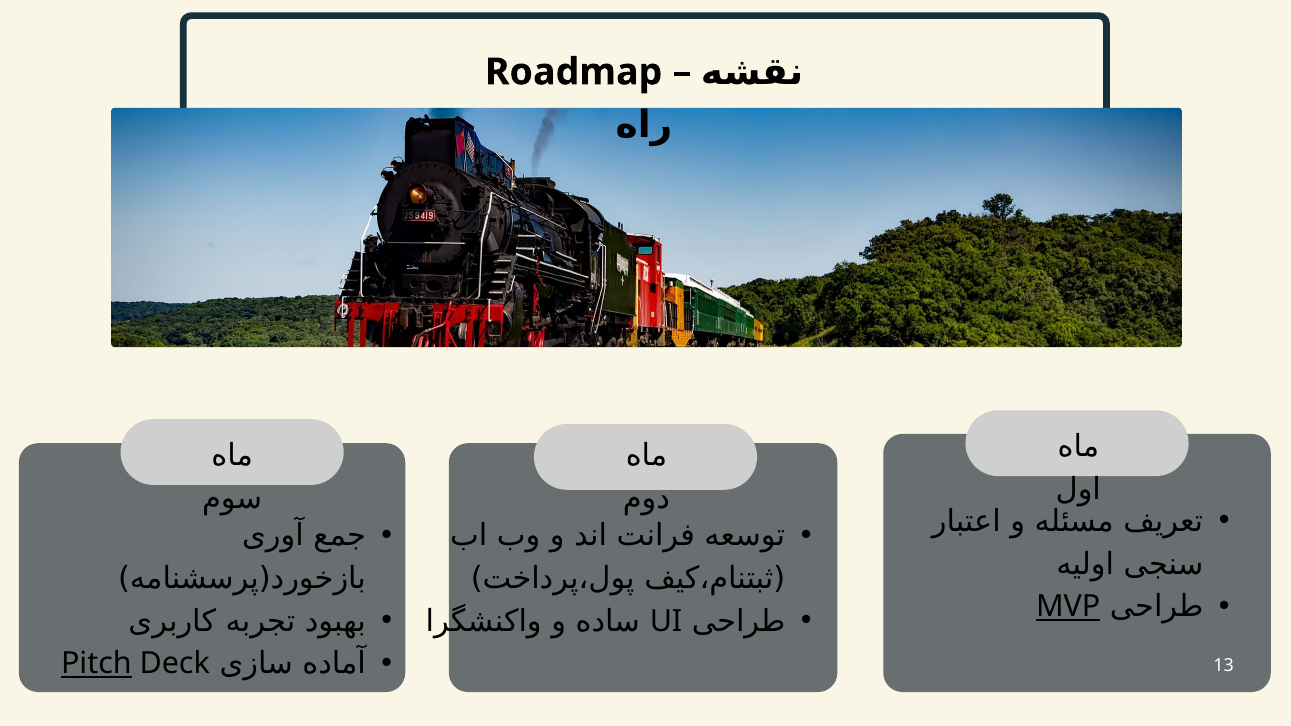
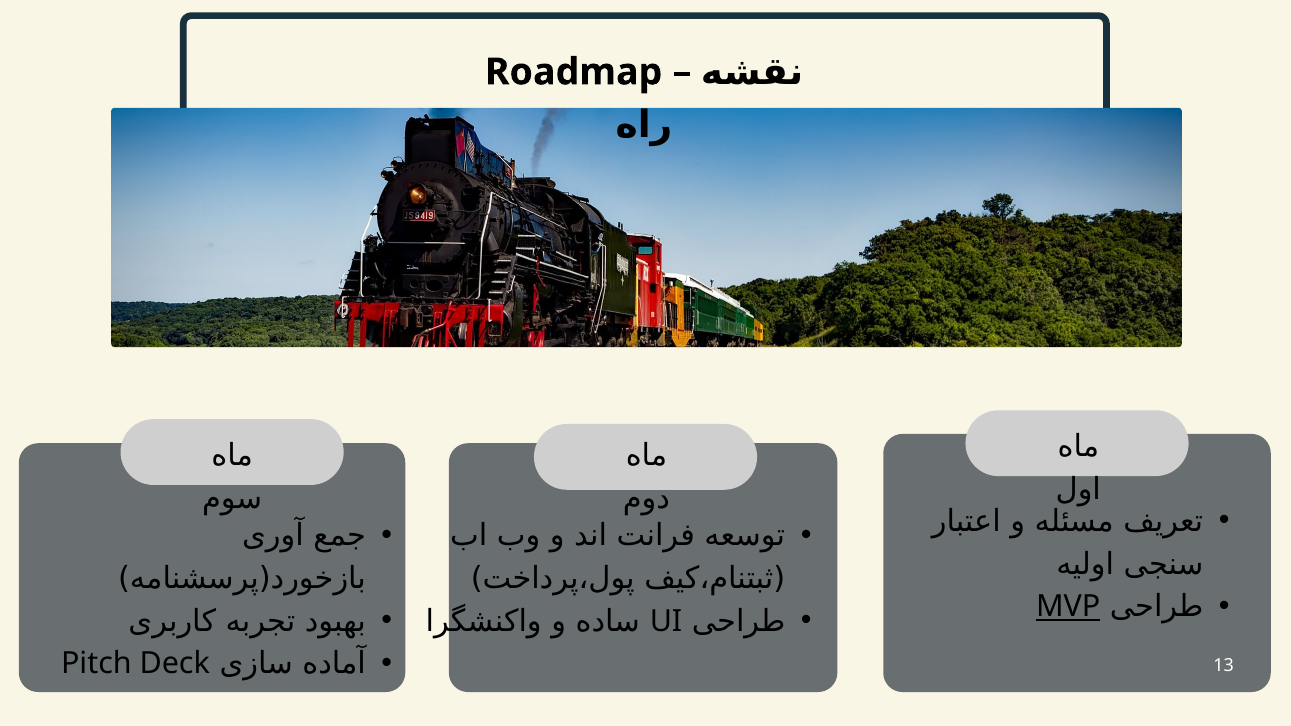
Pitch underline: present -> none (96, 664)
